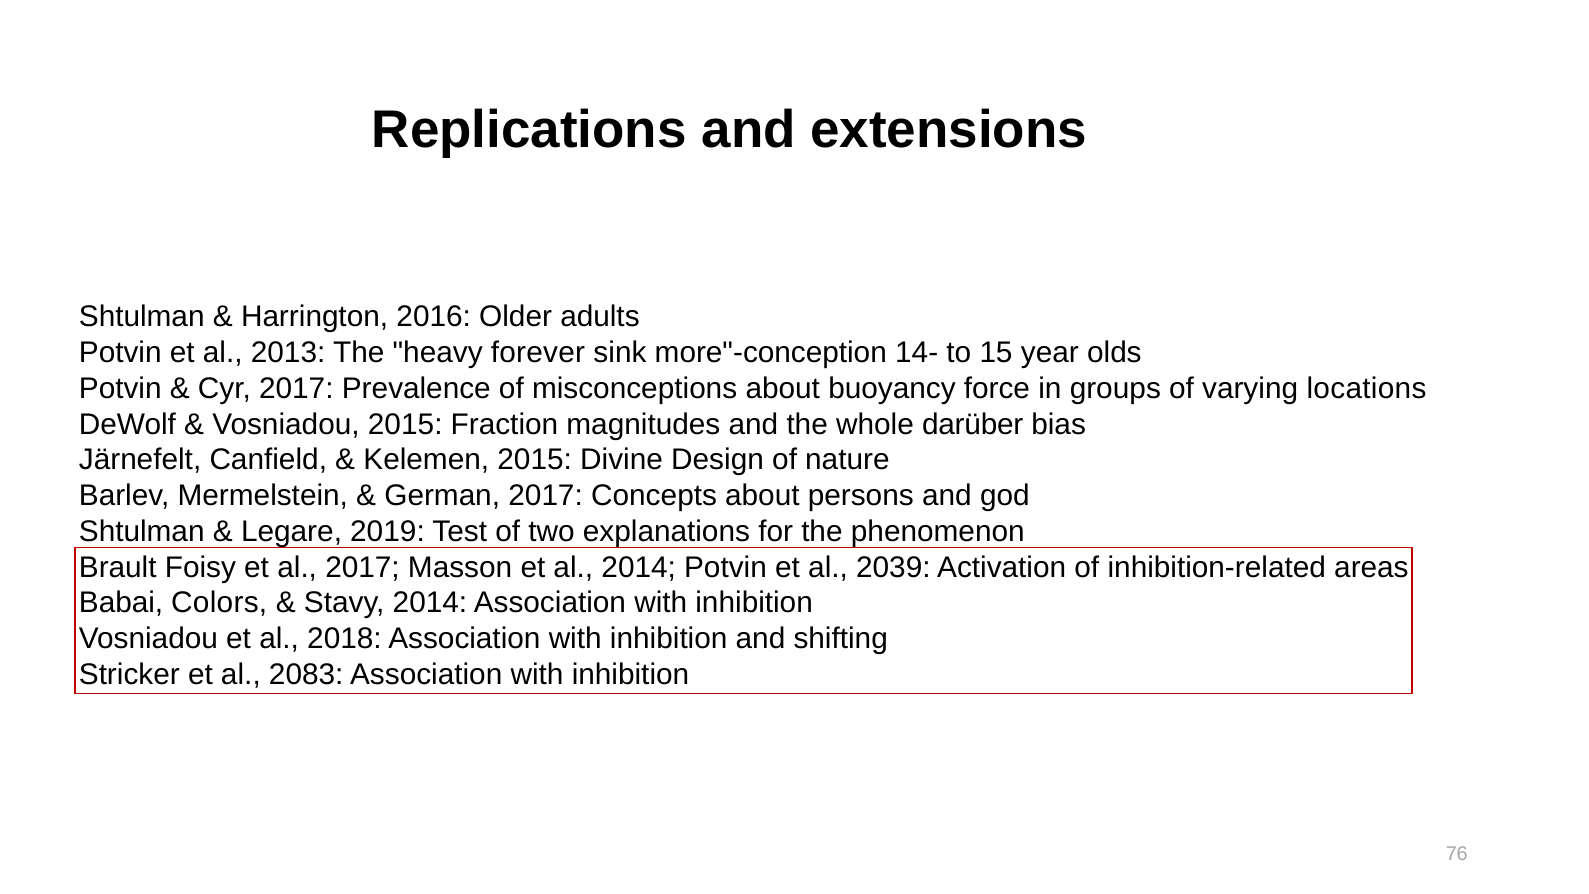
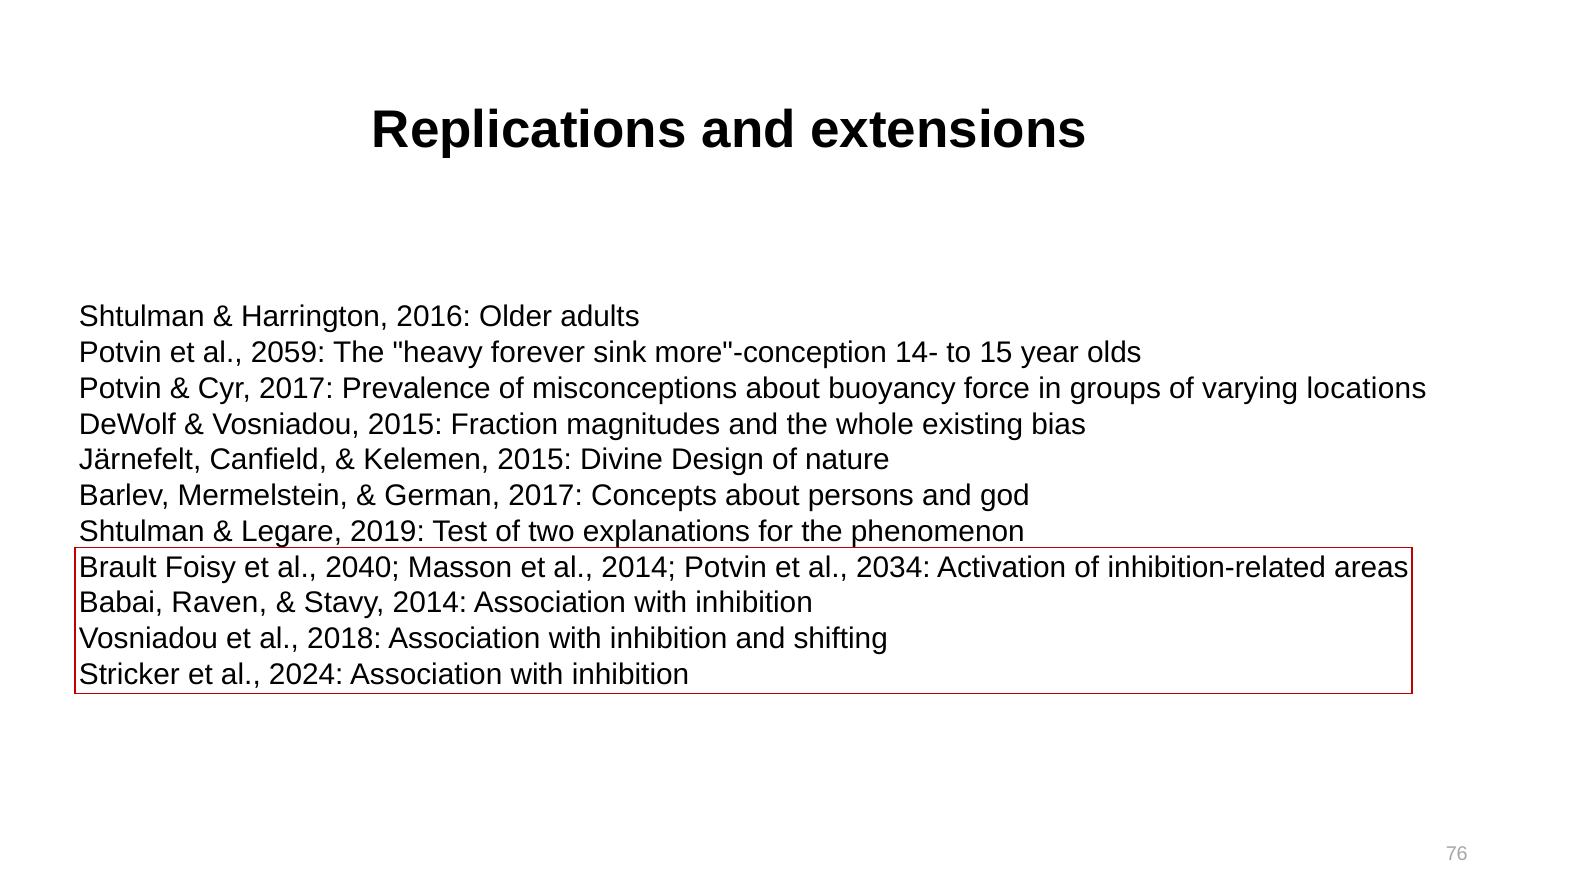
2013: 2013 -> 2059 (288, 353)
darüber: darüber -> existing (973, 424)
al 2017: 2017 -> 2040 (362, 567)
2039: 2039 -> 2034 (893, 567)
Colors: Colors -> Raven (219, 603)
2083: 2083 -> 2024 (306, 675)
